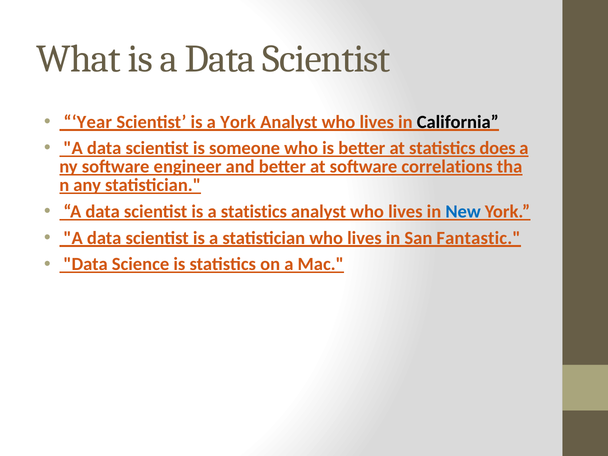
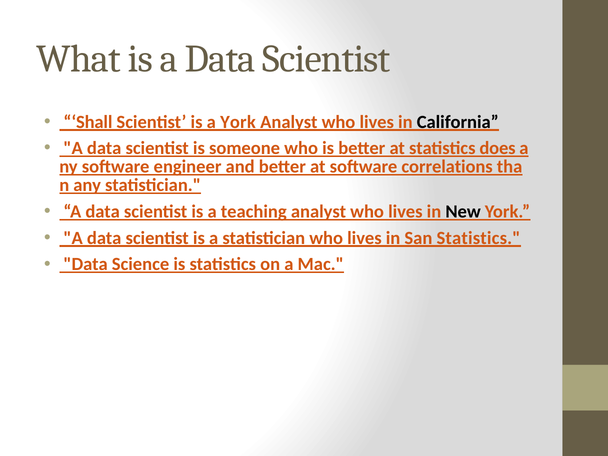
Year: Year -> Shall (88, 122)
a statistics: statistics -> teaching (254, 212)
New colour: blue -> black (463, 212)
San Fantastic: Fantastic -> Statistics (479, 238)
